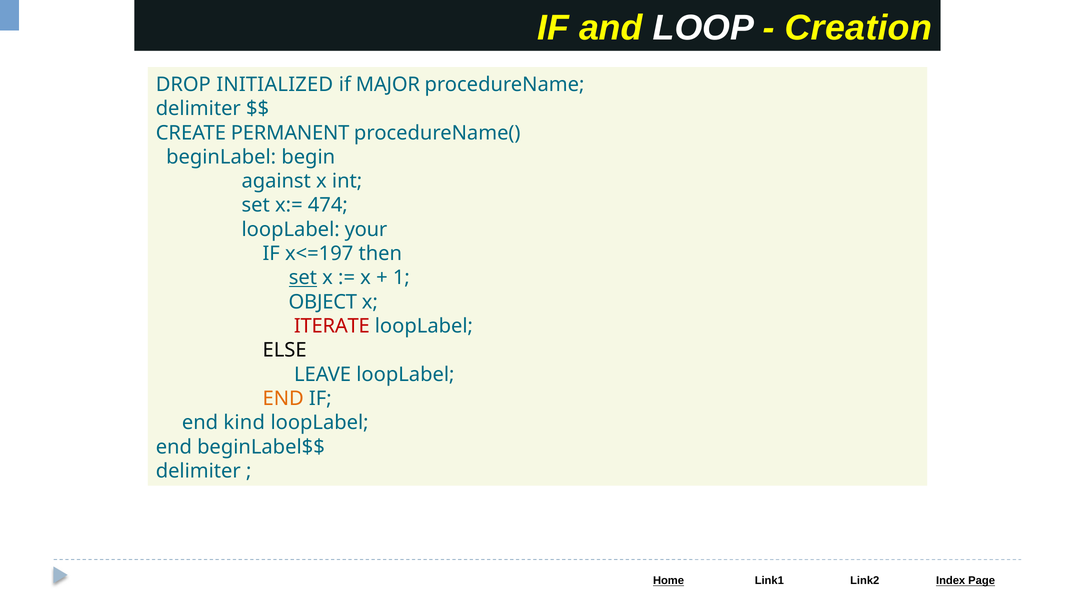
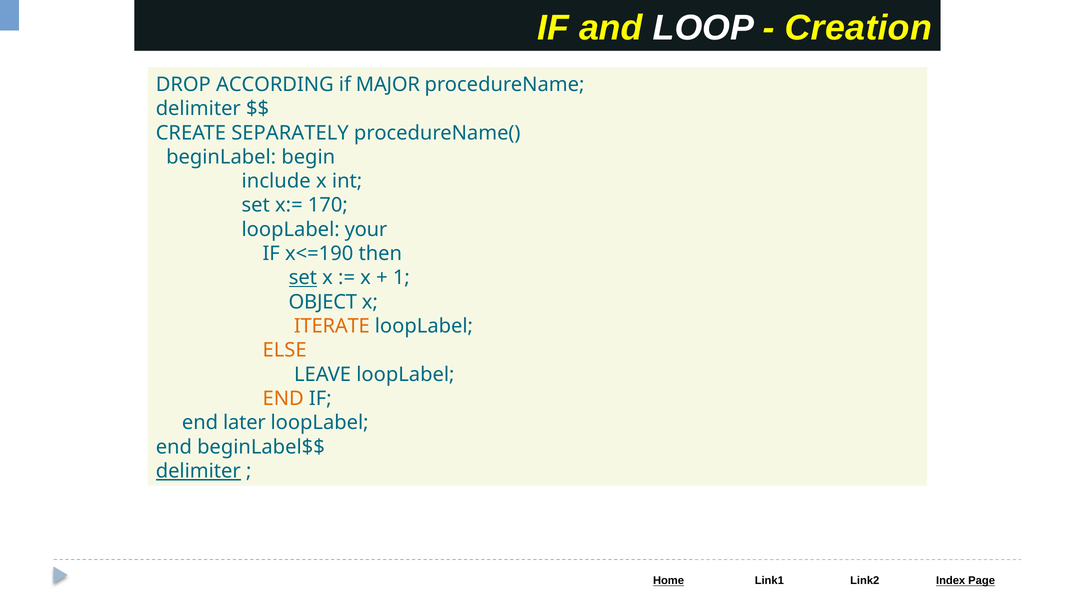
INITIALIZED: INITIALIZED -> ACCORDING (275, 85)
PERMANENT: PERMANENT -> SEPARATELY (290, 133)
against: against -> include (276, 181)
474: 474 -> 170 (328, 206)
x<=197: x<=197 -> x<=190 (319, 254)
ITERATE colour: red -> orange (332, 327)
ELSE colour: black -> orange (285, 351)
kind: kind -> later (244, 423)
delimiter underline: none -> present (198, 472)
